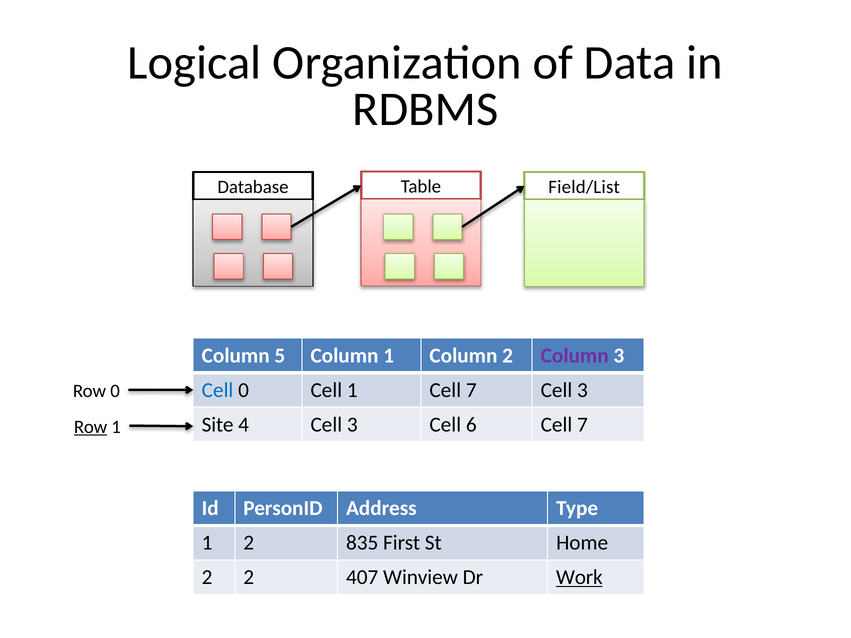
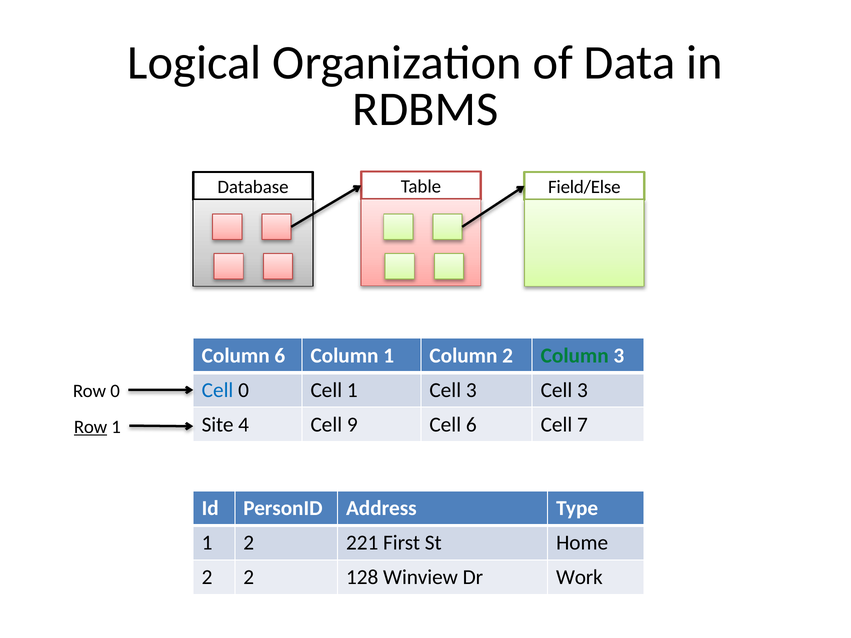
Field/List: Field/List -> Field/Else (584, 187)
Column 5: 5 -> 6 (280, 356)
Column colour: purple -> green (575, 356)
1 Cell 7: 7 -> 3 (471, 390)
4 Cell 3: 3 -> 9 (352, 425)
835: 835 -> 221 (362, 543)
407: 407 -> 128 (362, 578)
Work underline: present -> none (579, 578)
